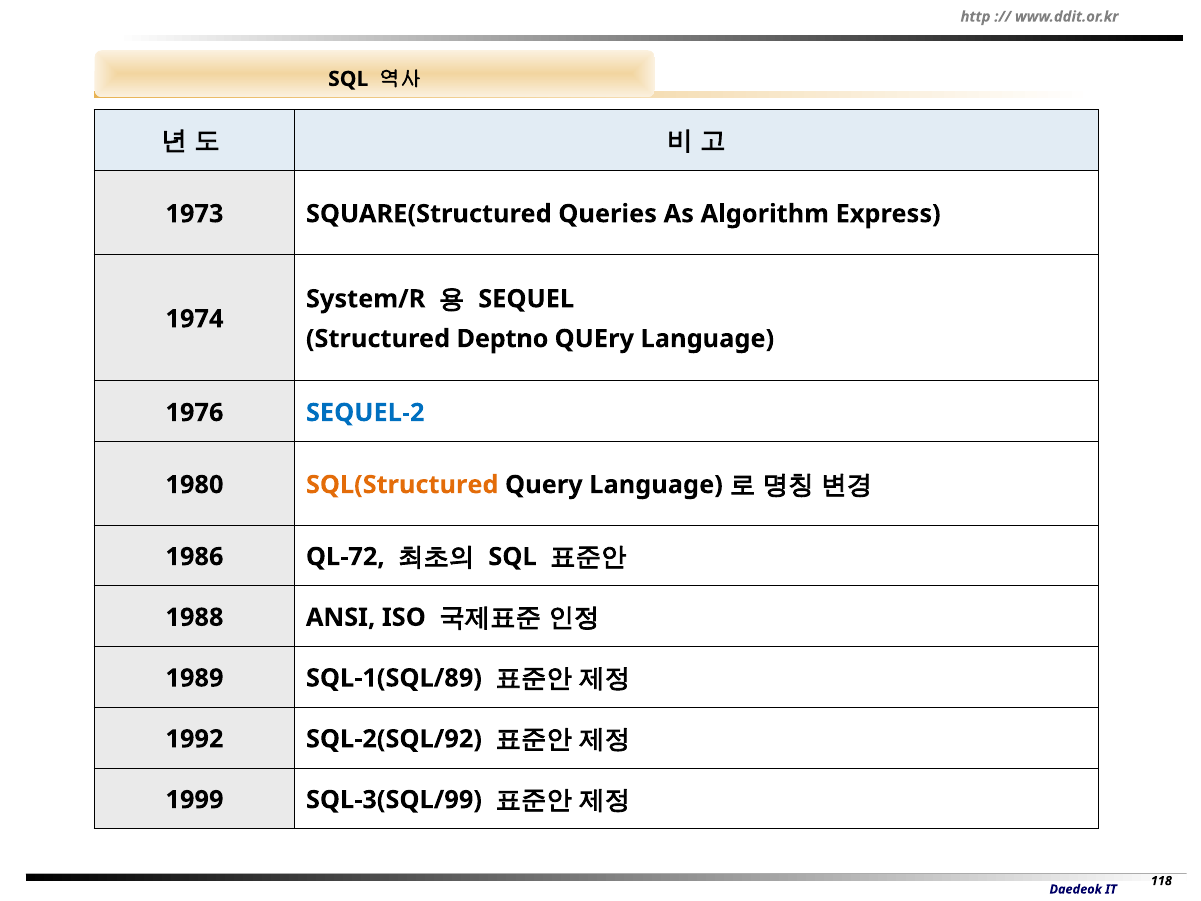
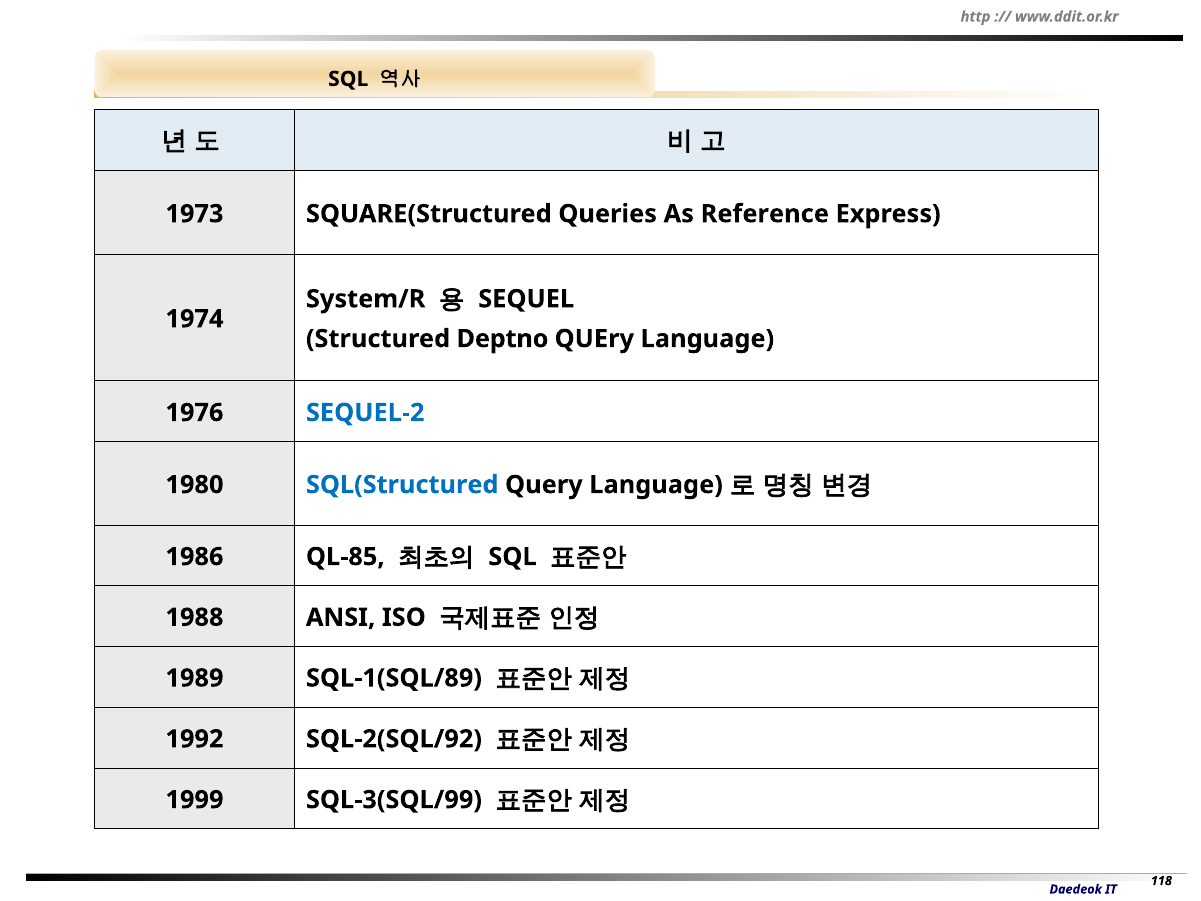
Algorithm: Algorithm -> Reference (765, 214)
SQL(Structured colour: orange -> blue (402, 485)
QL-72: QL-72 -> QL-85 (345, 557)
